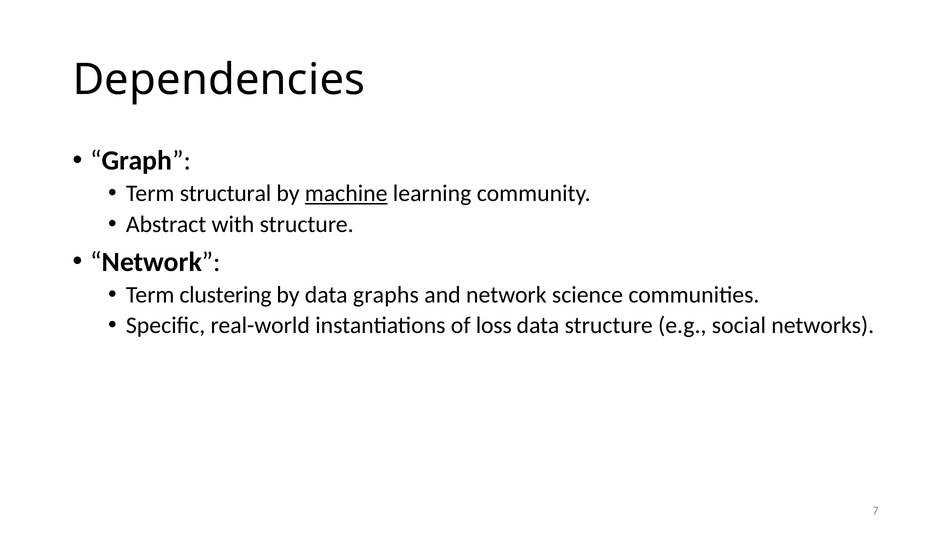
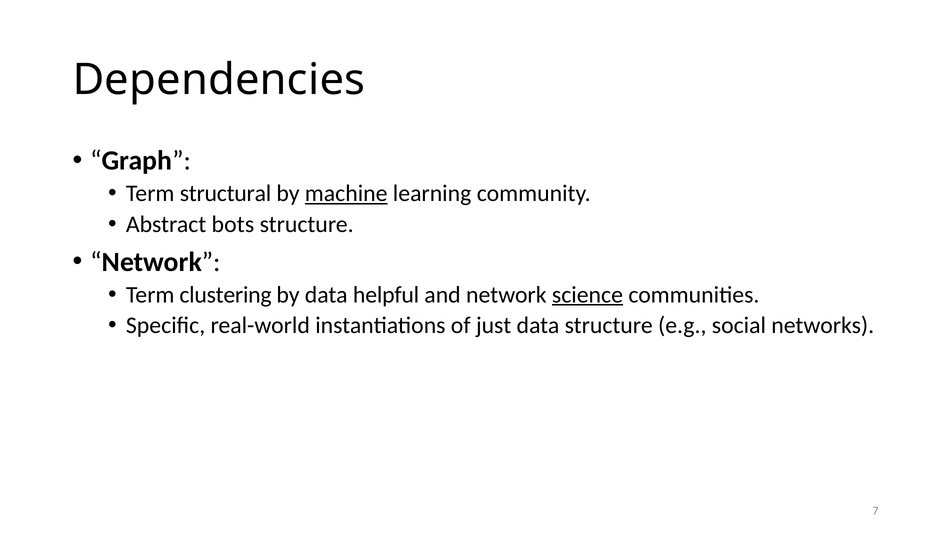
with: with -> bots (233, 224)
graphs: graphs -> helpful (386, 295)
science underline: none -> present (587, 295)
loss: loss -> just (494, 325)
